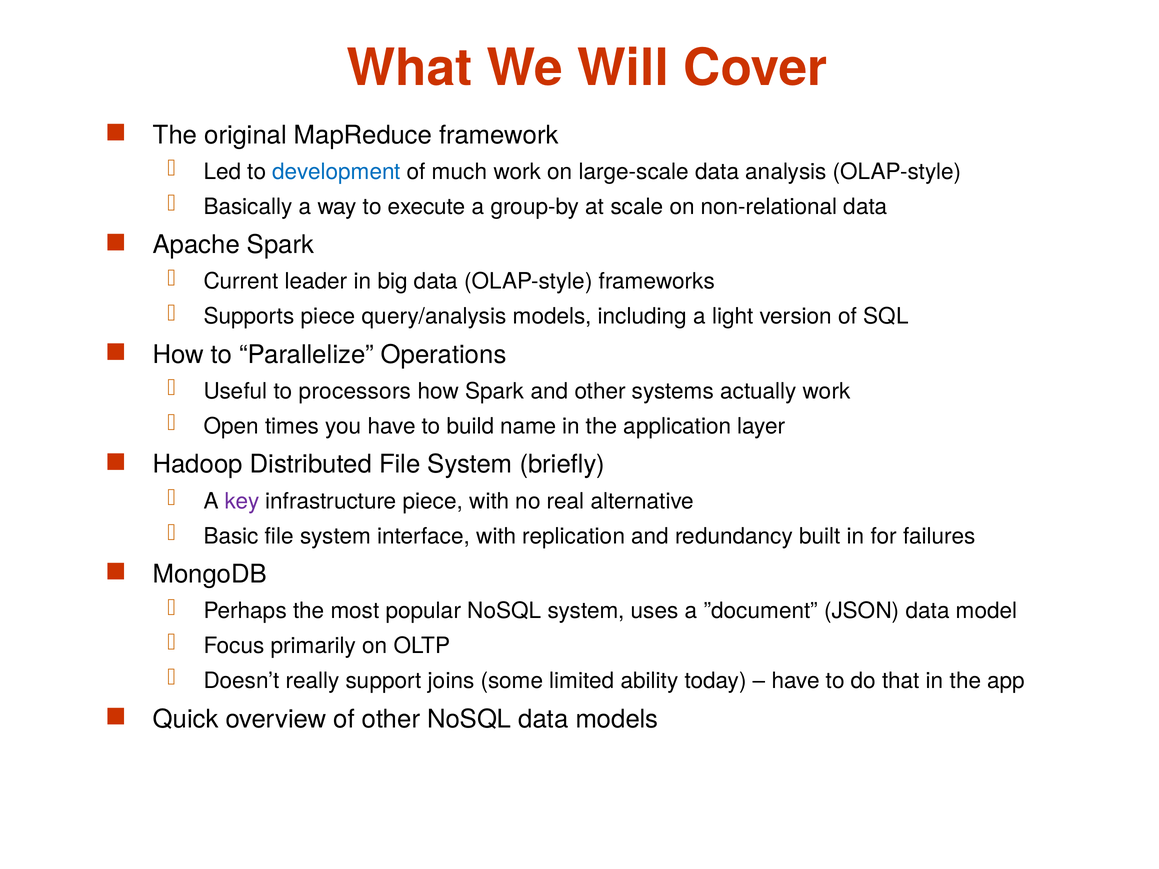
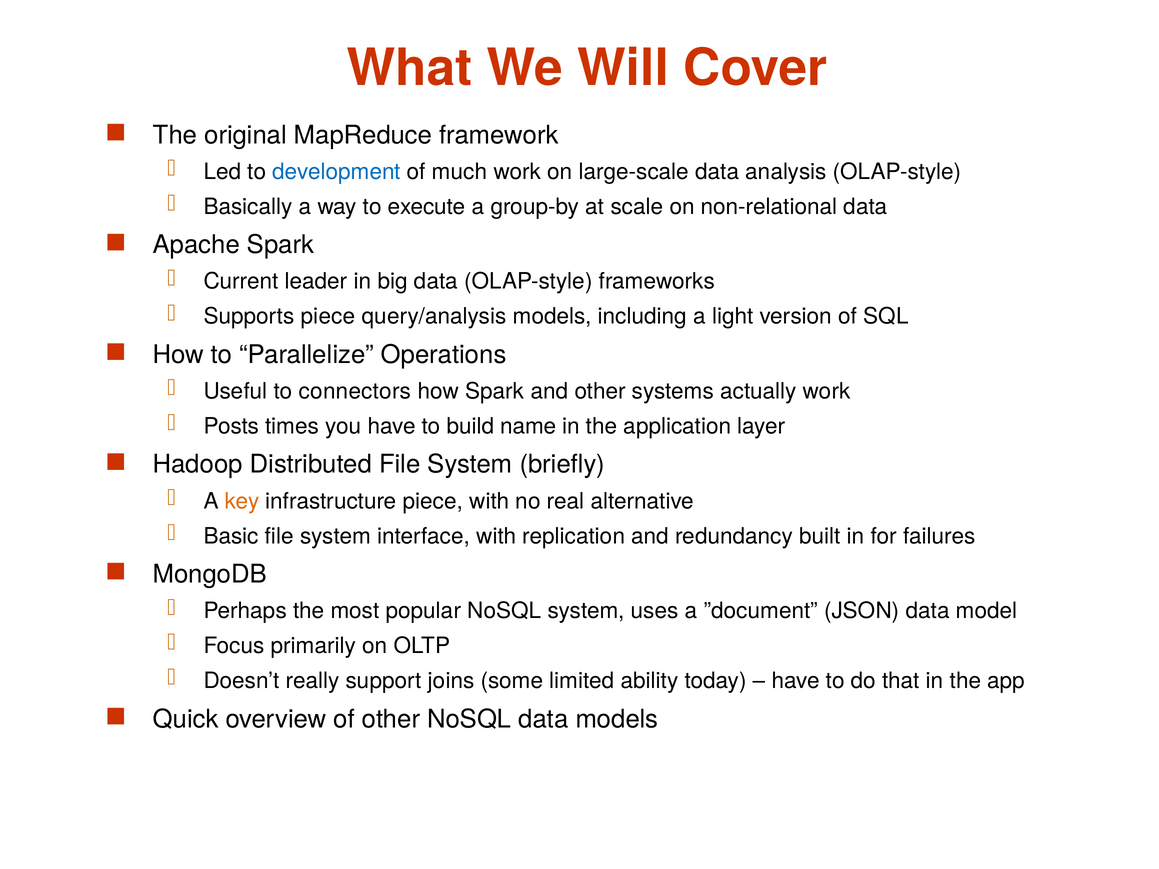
processors: processors -> connectors (355, 391)
Open: Open -> Posts (231, 426)
key colour: purple -> orange (242, 501)
